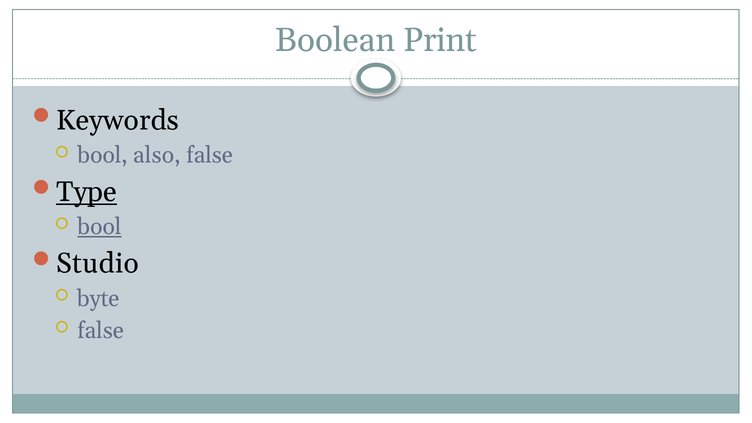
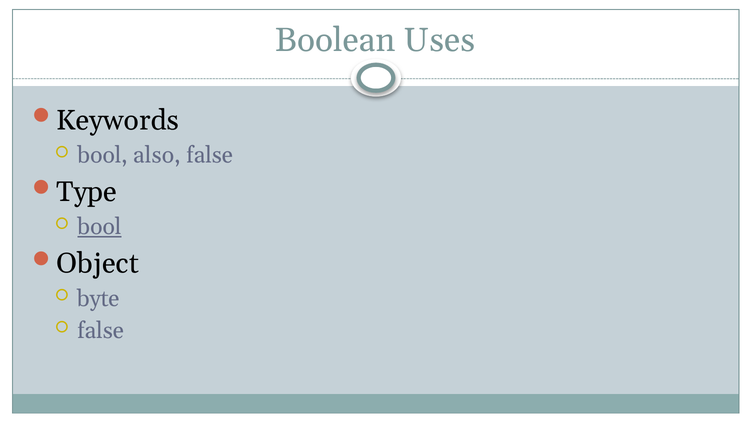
Print: Print -> Uses (440, 40)
Type underline: present -> none (87, 192)
Studio: Studio -> Object (97, 264)
